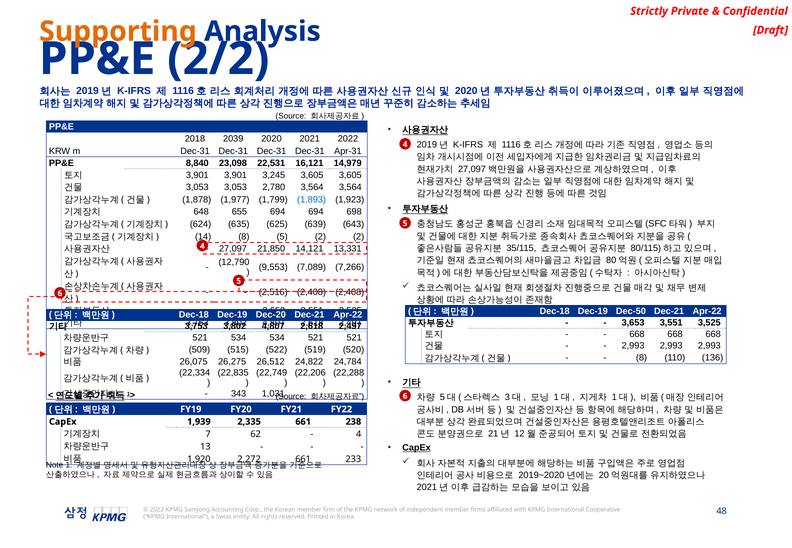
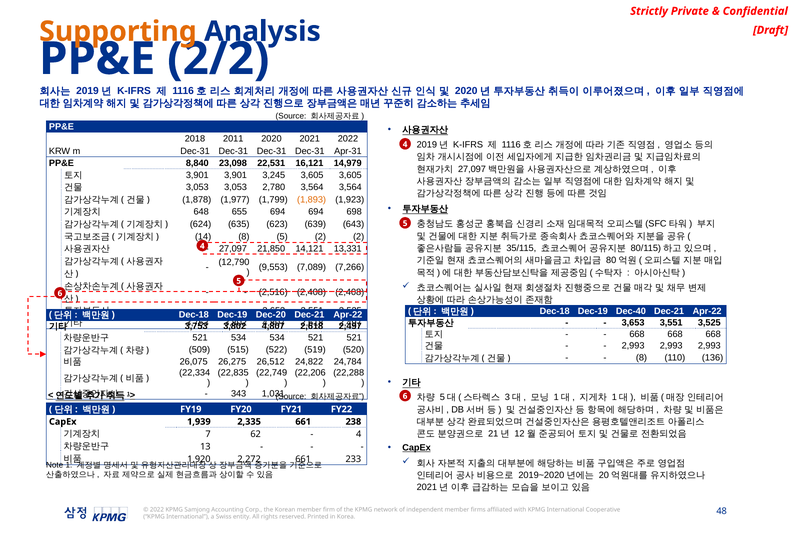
2039: 2039 -> 2011 (233, 139)
1,893 colour: blue -> orange (312, 200)
625: 625 -> 623 (277, 224)
Dec-50: Dec-50 -> Dec-40 (631, 312)
